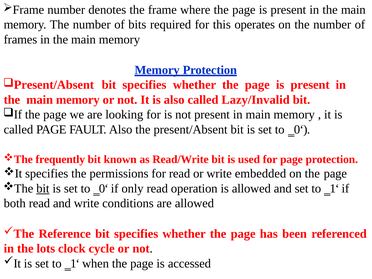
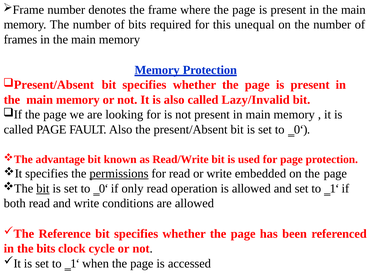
operates: operates -> unequal (255, 25)
frequently: frequently -> advantage (60, 159)
permissions underline: none -> present (119, 174)
the lots: lots -> bits (46, 249)
